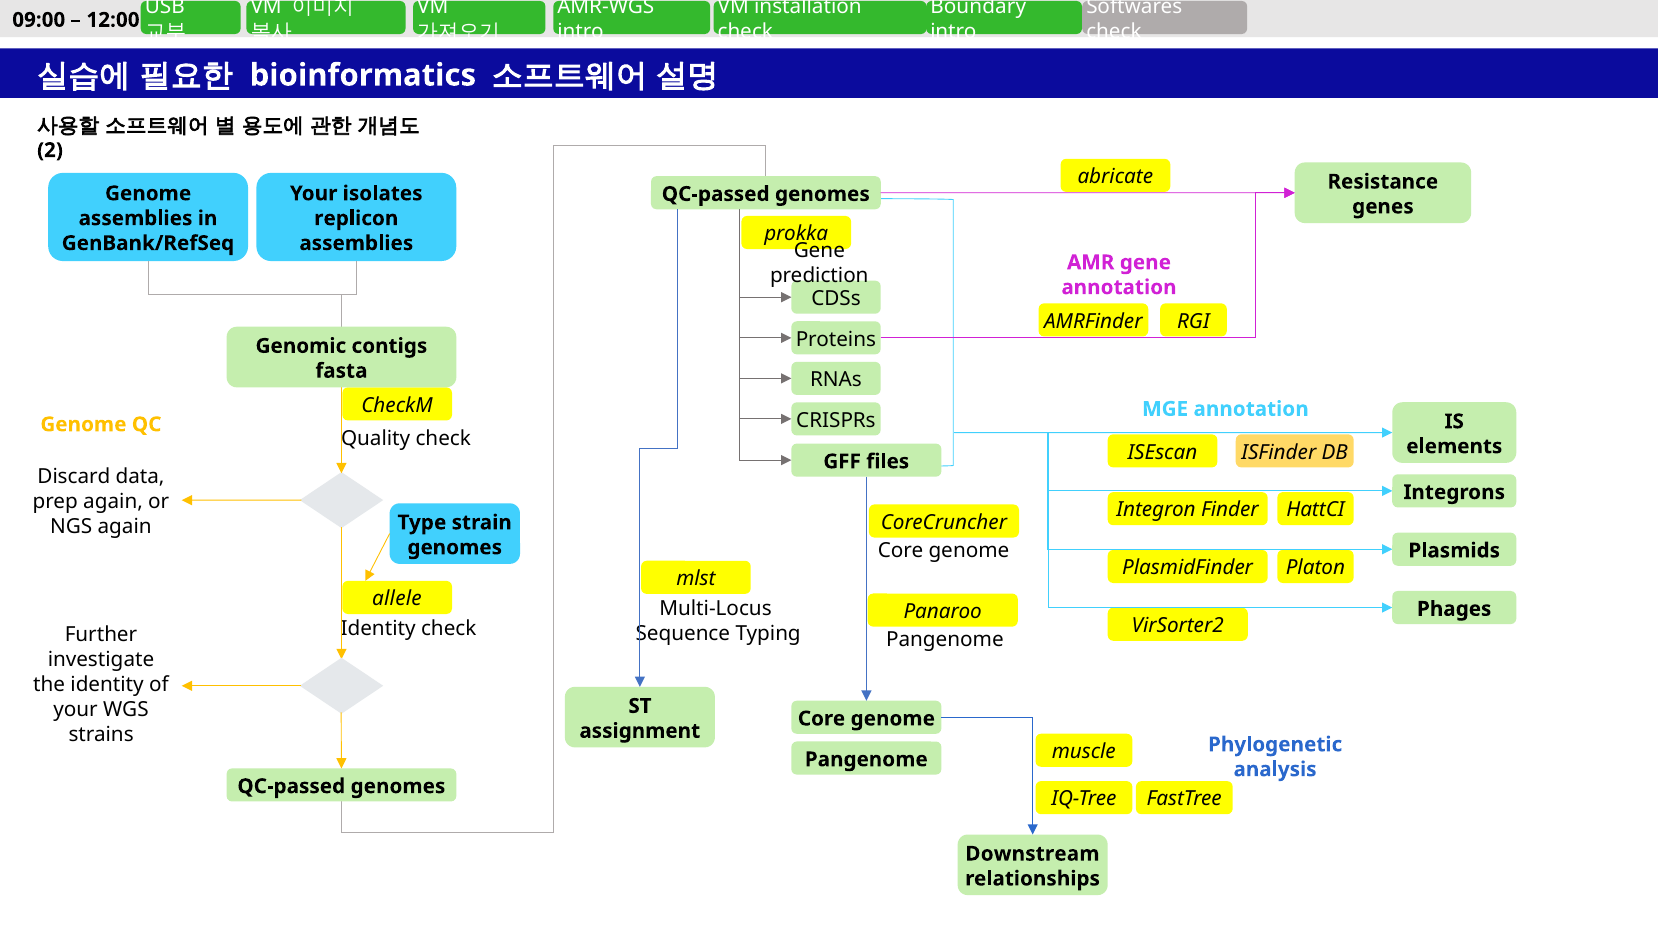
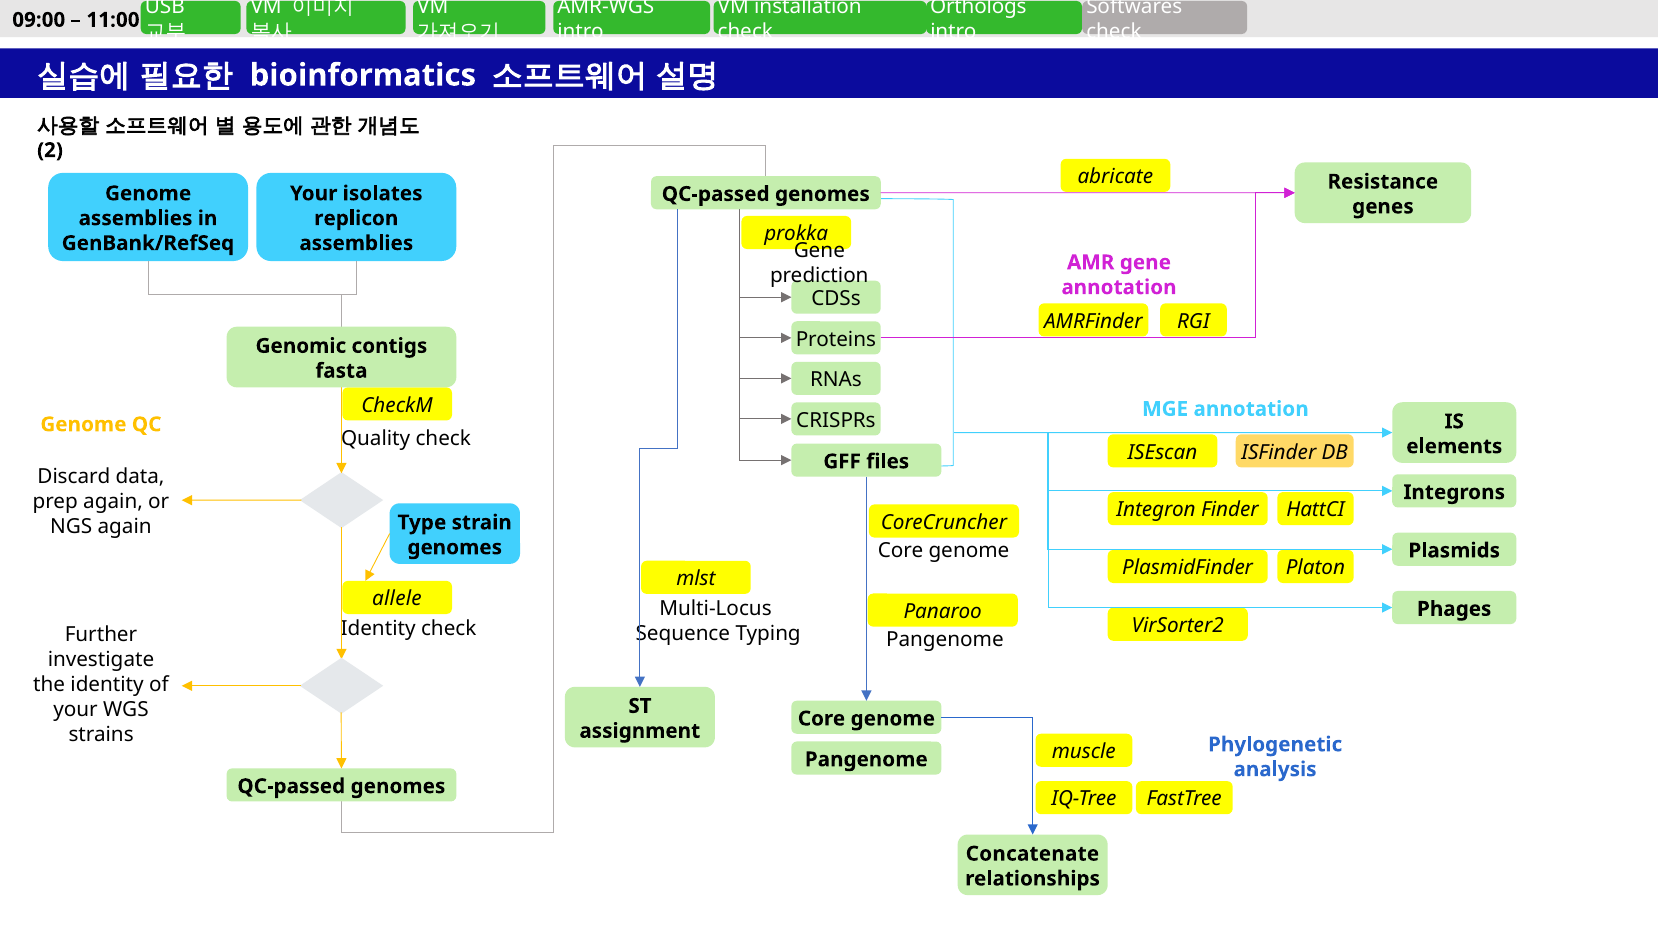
Boundary: Boundary -> Orthologs (978, 6)
12:00: 12:00 -> 11:00 (113, 20)
Downstream: Downstream -> Concatenate (1032, 853)
